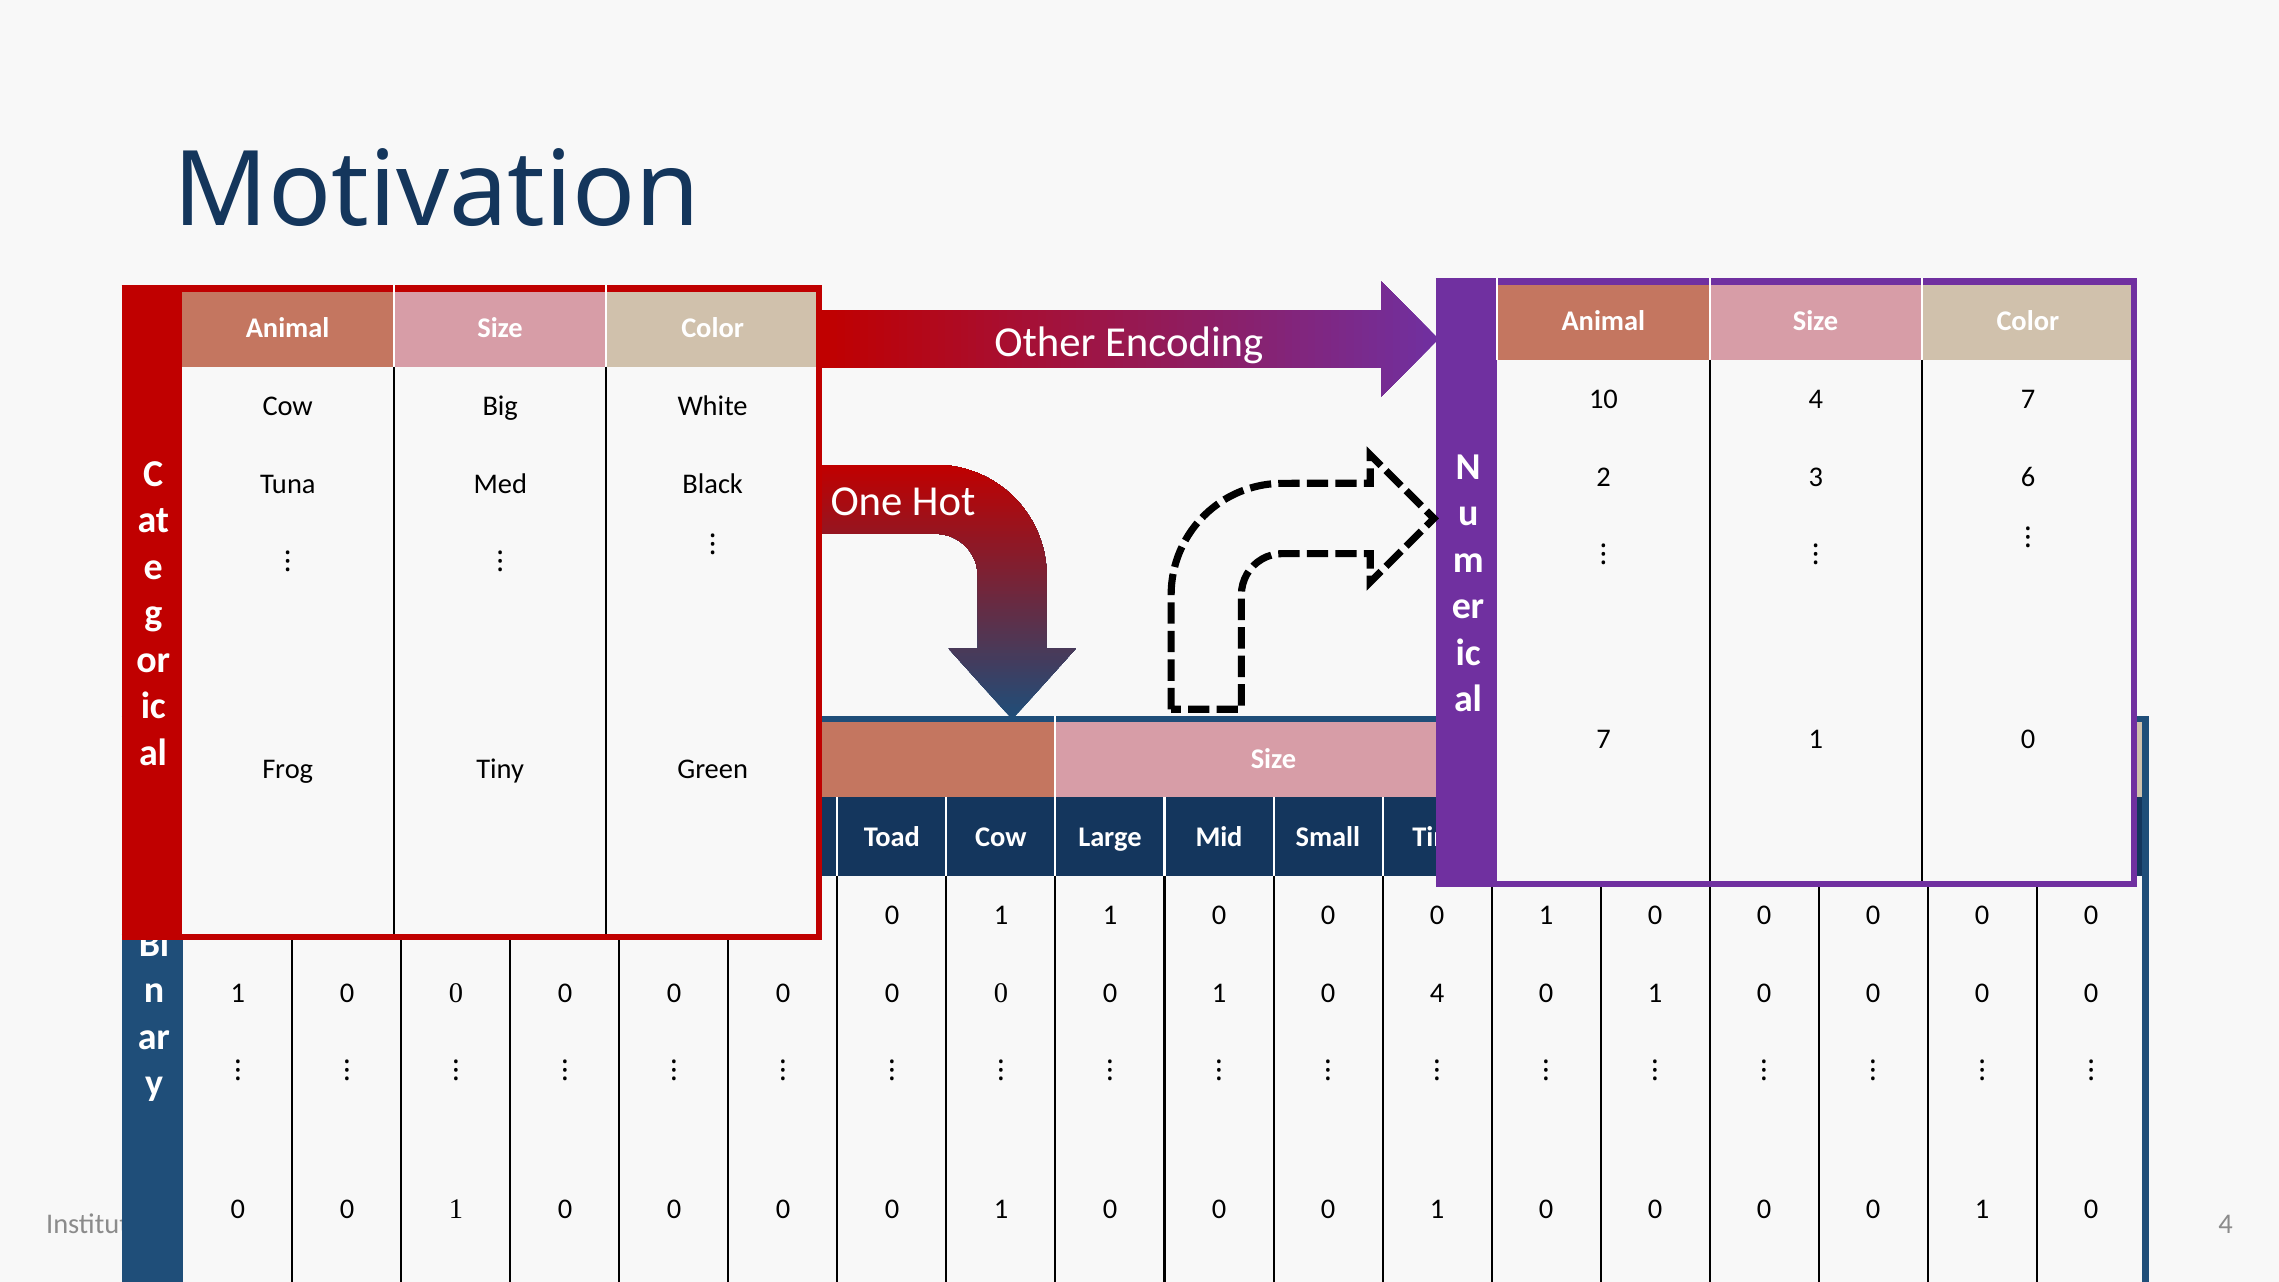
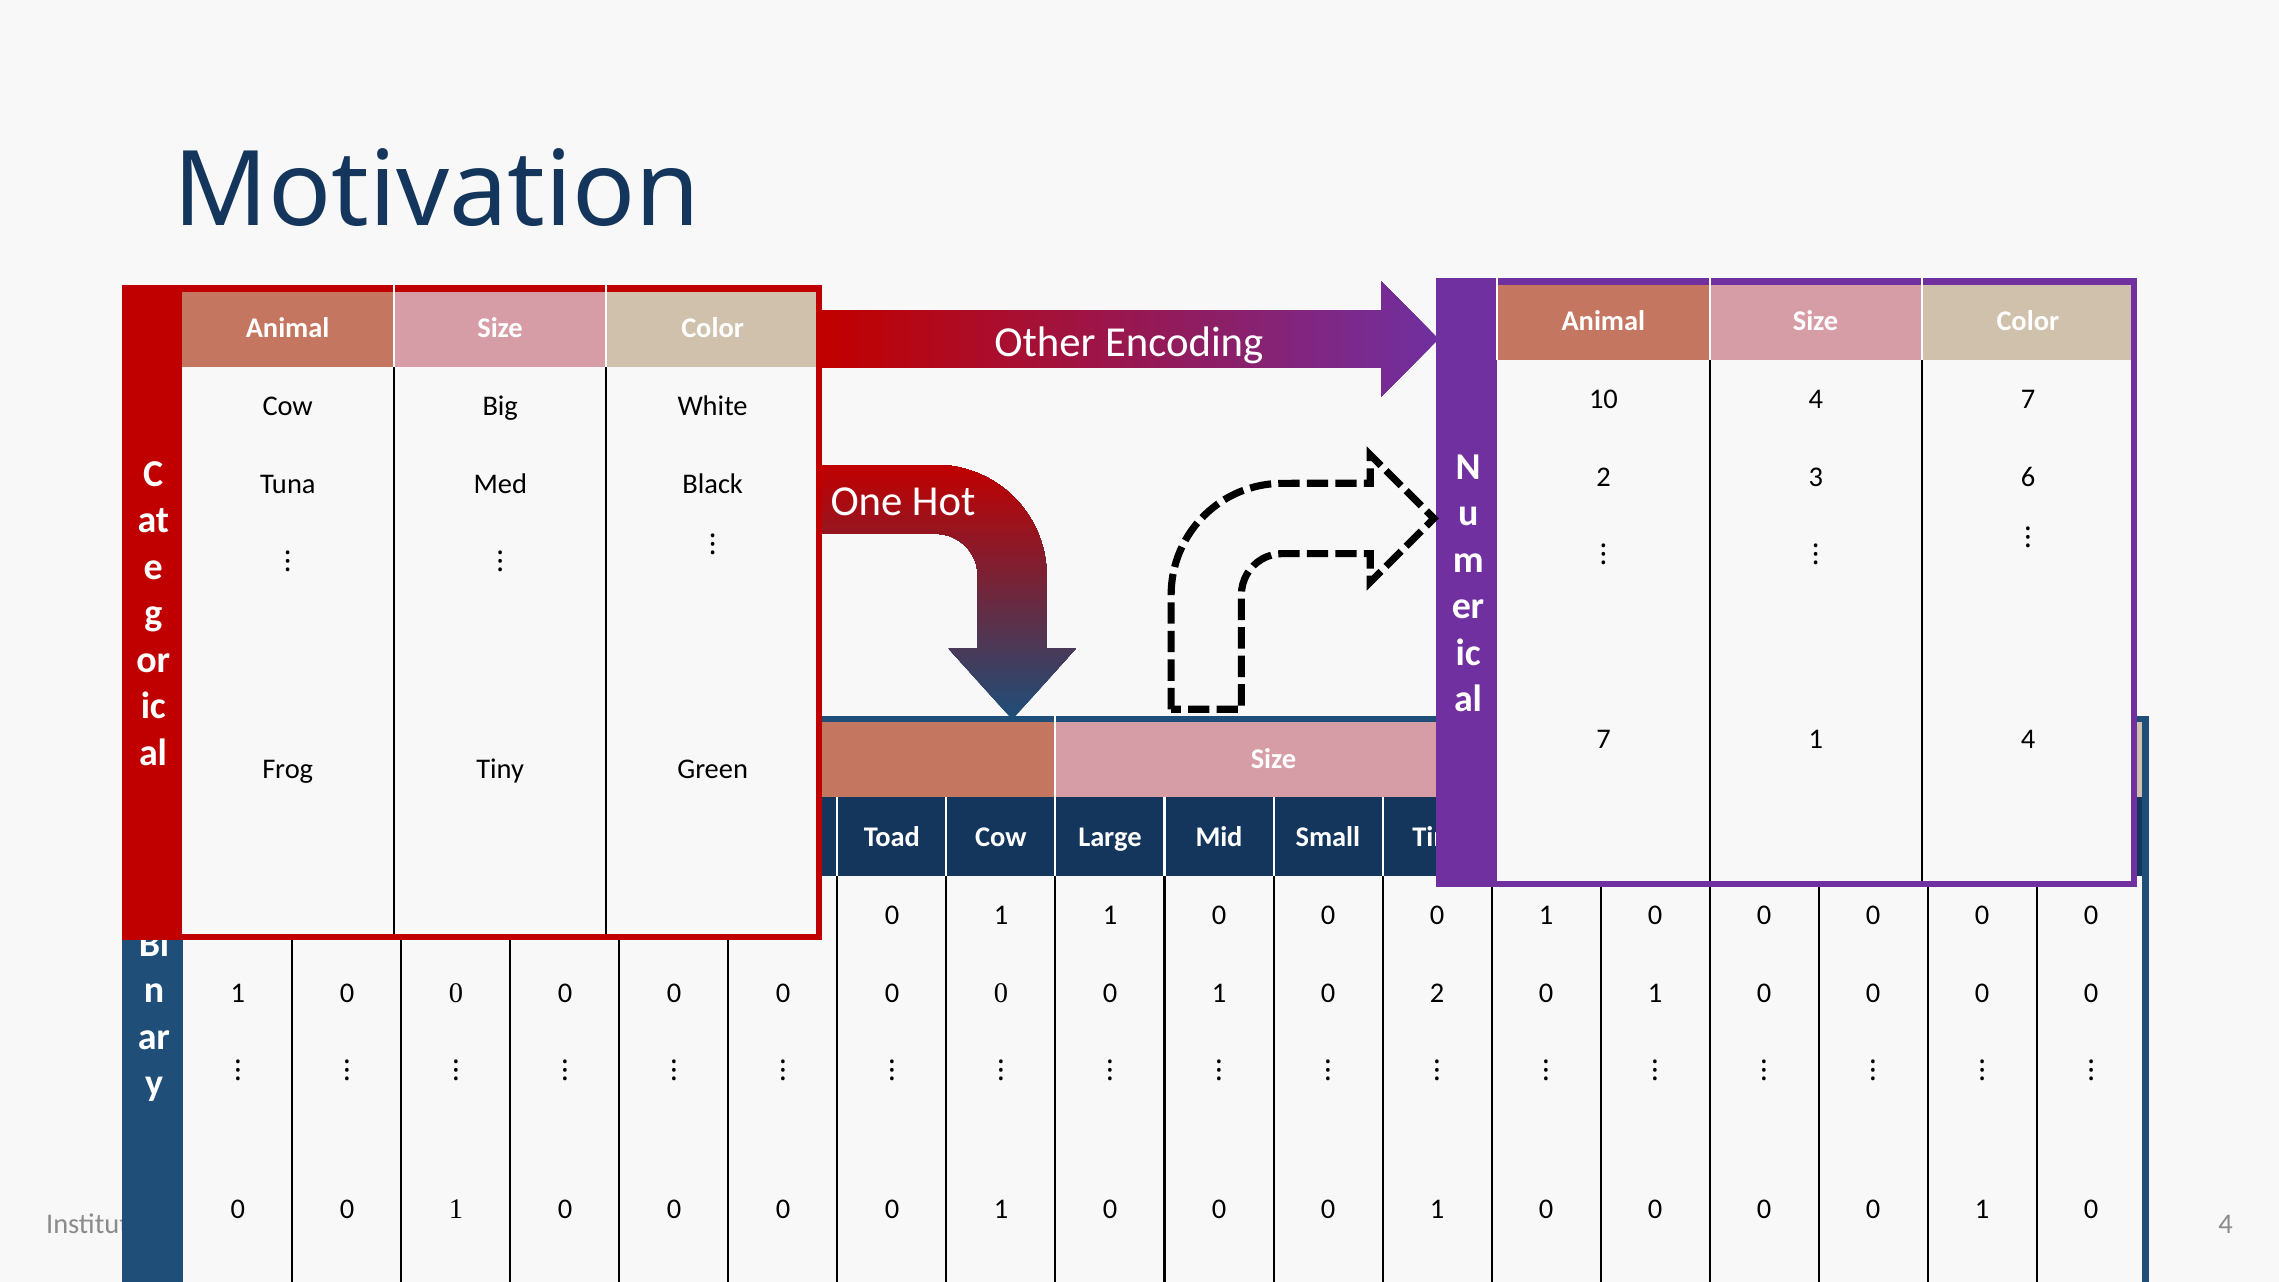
7 1 0: 0 -> 4 (2028, 739)
0 4: 4 -> 2 (1437, 993)
